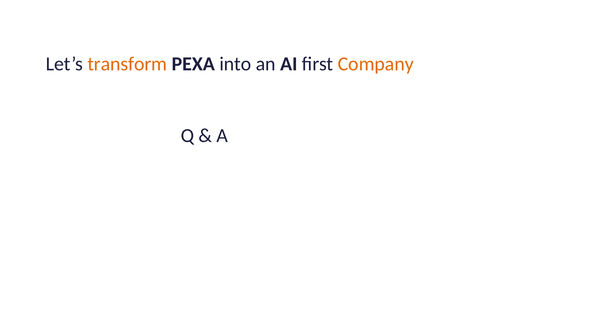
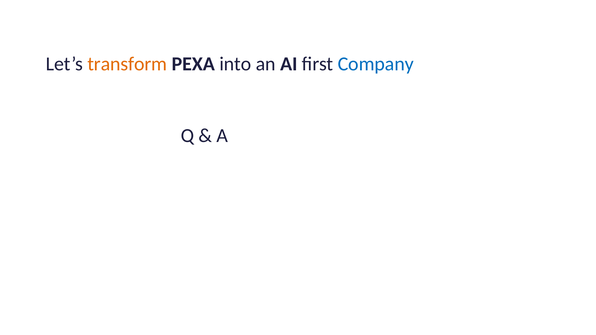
Company colour: orange -> blue (376, 64)
